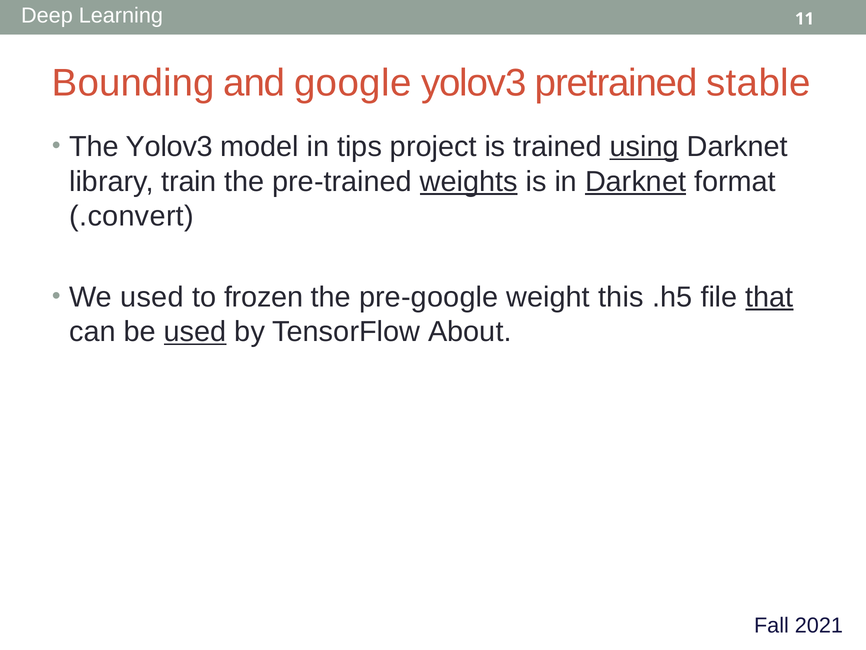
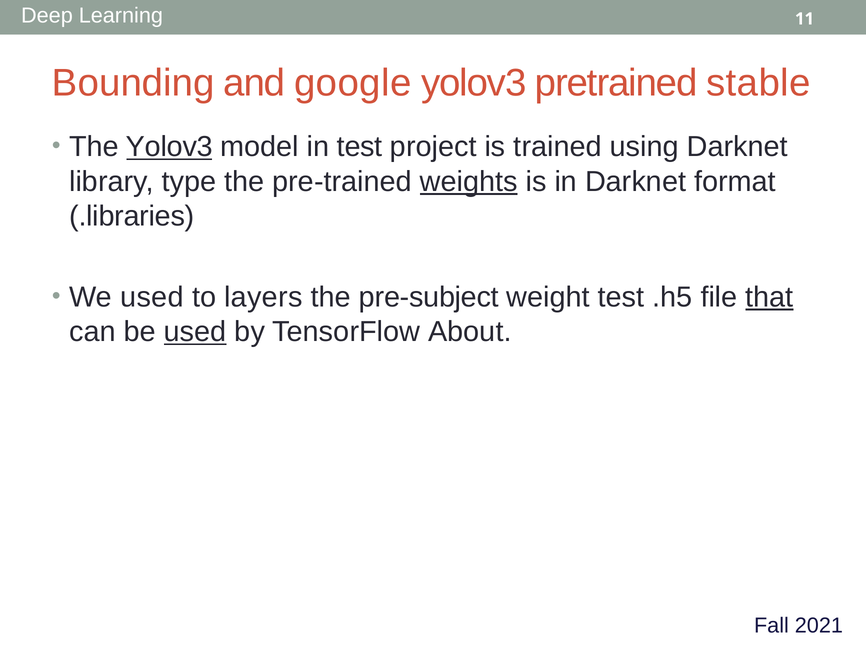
Yolov3 underline: none -> present (169, 147)
in tips: tips -> test (360, 147)
using underline: present -> none (644, 147)
train: train -> type (189, 181)
Darknet underline: present -> none (636, 181)
.convert: .convert -> .libraries (132, 216)
frozen: frozen -> layers (263, 297)
pre-google: pre-google -> pre-subject (429, 297)
weight this: this -> test (621, 297)
